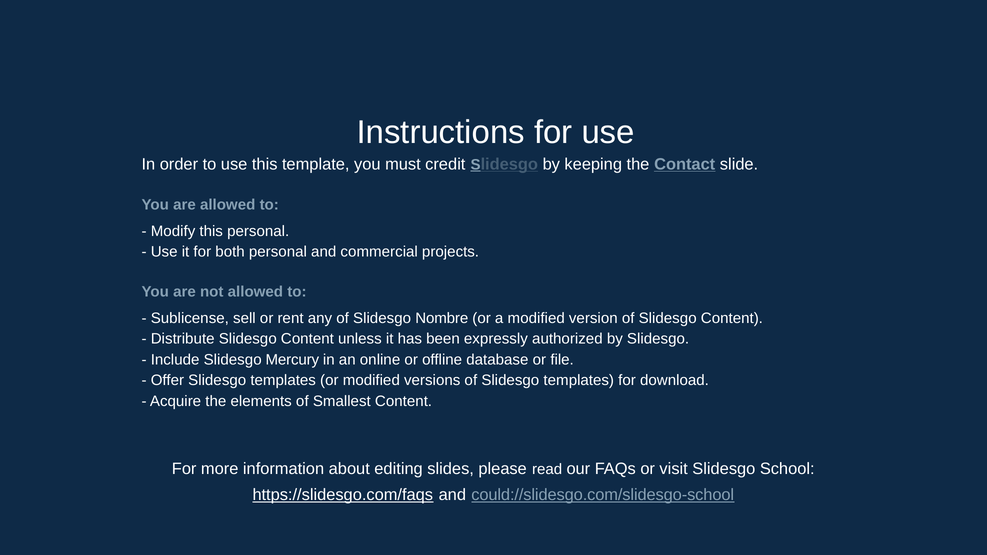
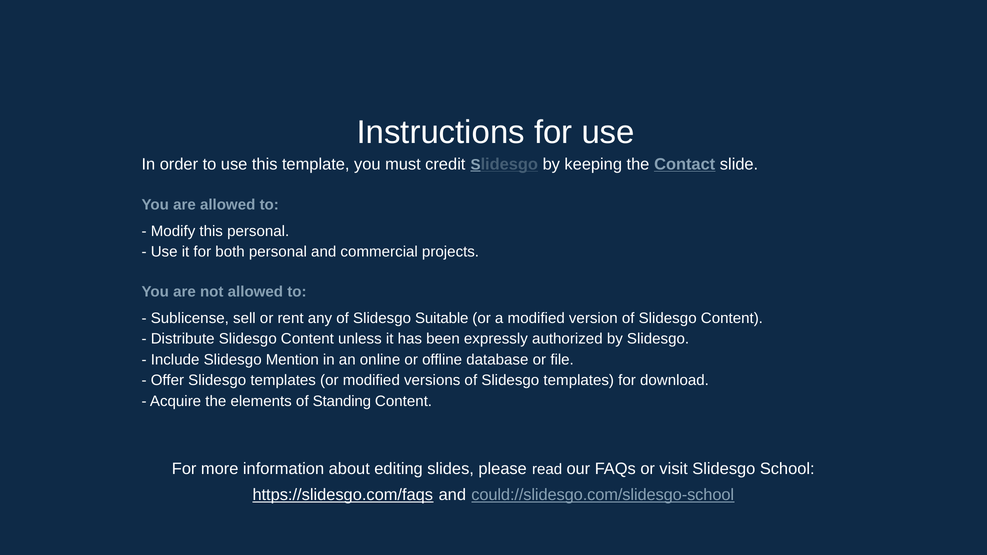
Nombre: Nombre -> Suitable (442, 318)
Mercury: Mercury -> Mention (292, 360)
Smallest: Smallest -> Standing (342, 401)
